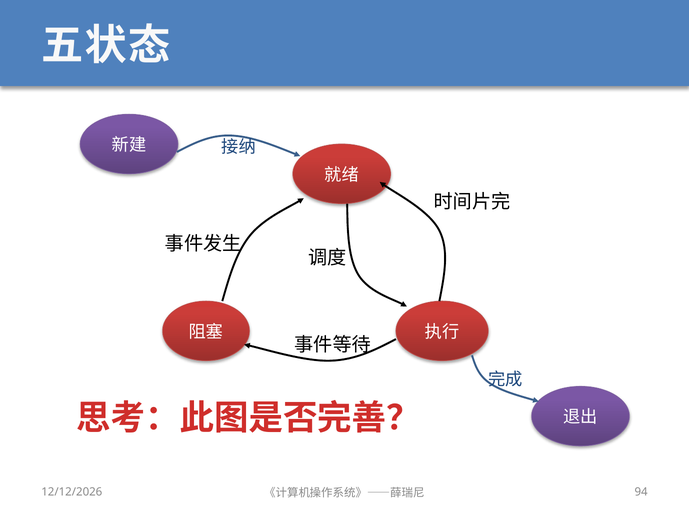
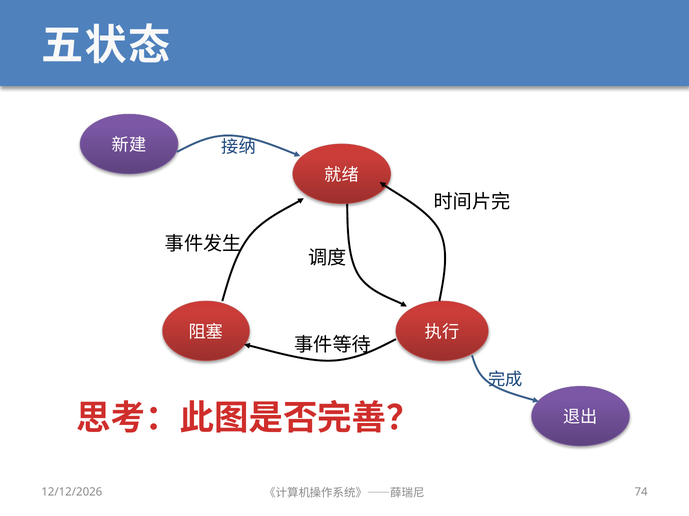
94: 94 -> 74 (641, 493)
